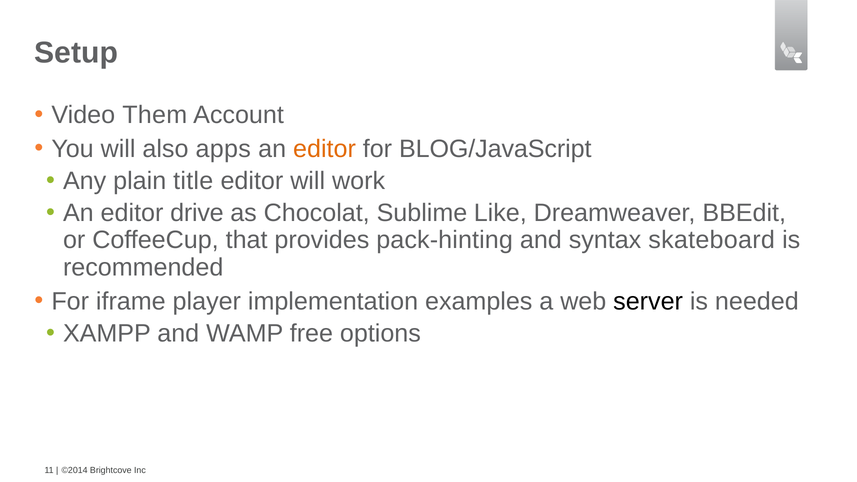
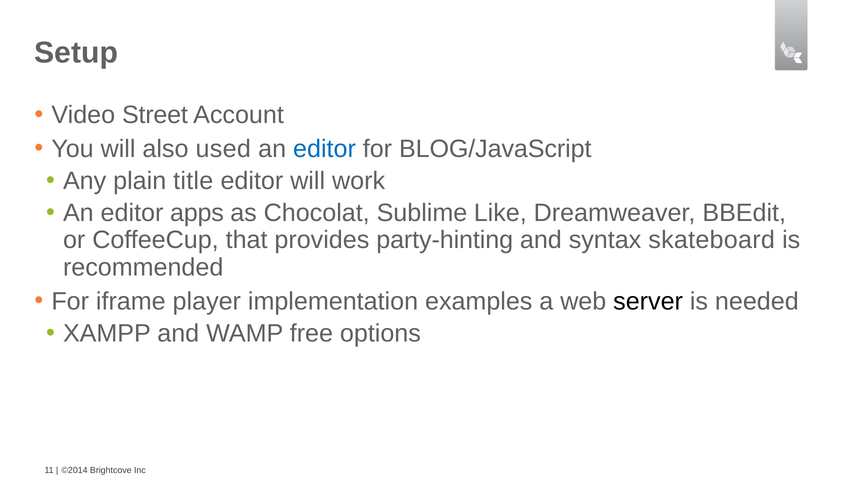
Them: Them -> Street (155, 115)
apps: apps -> used (223, 149)
editor colour: orange -> blue (324, 149)
drive: drive -> apps (197, 213)
pack-hinting: pack-hinting -> party-hinting (445, 240)
